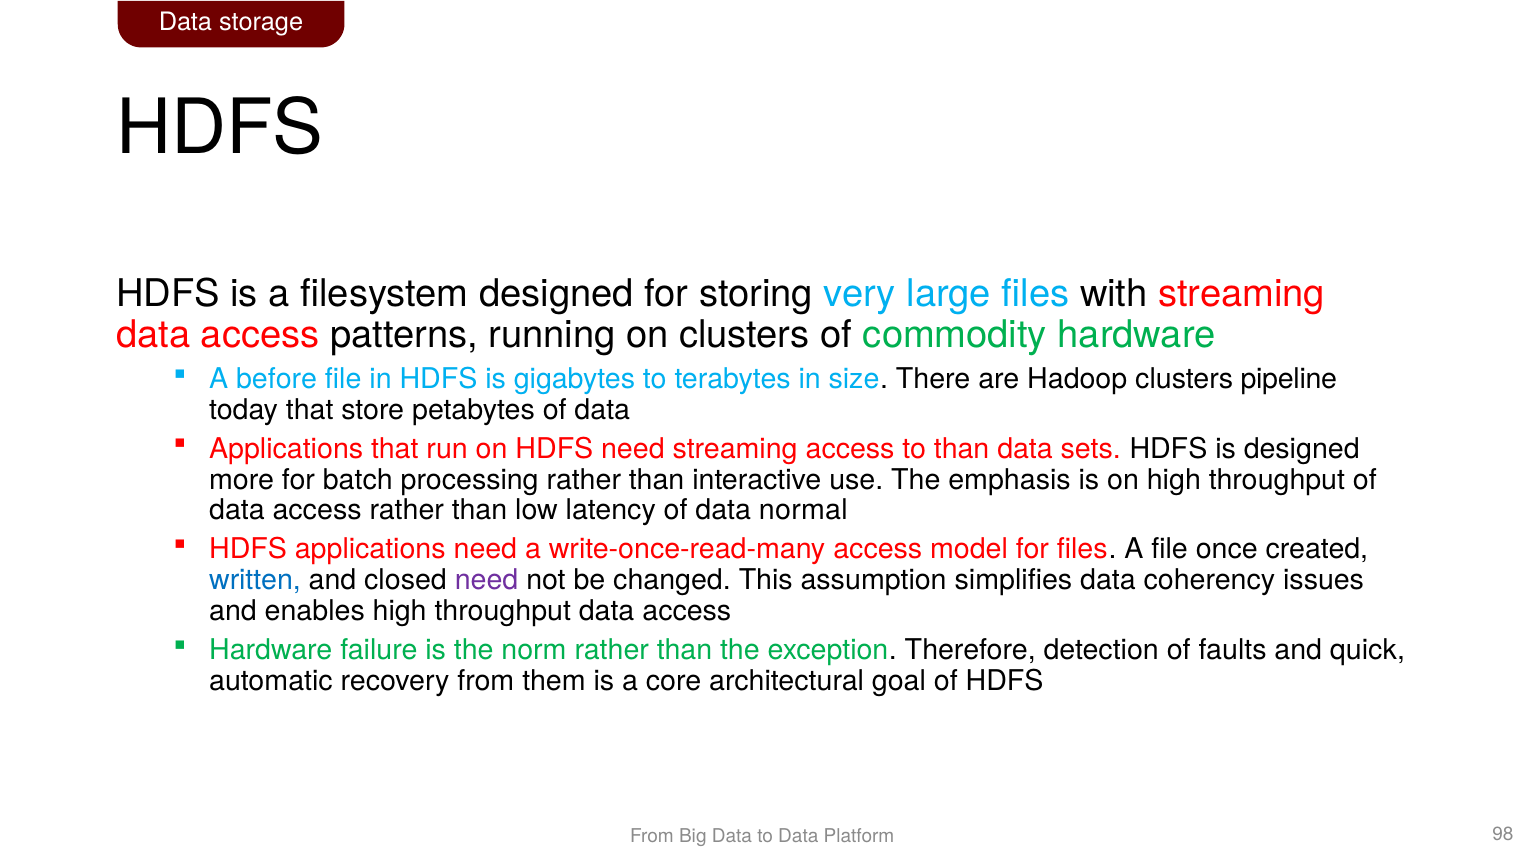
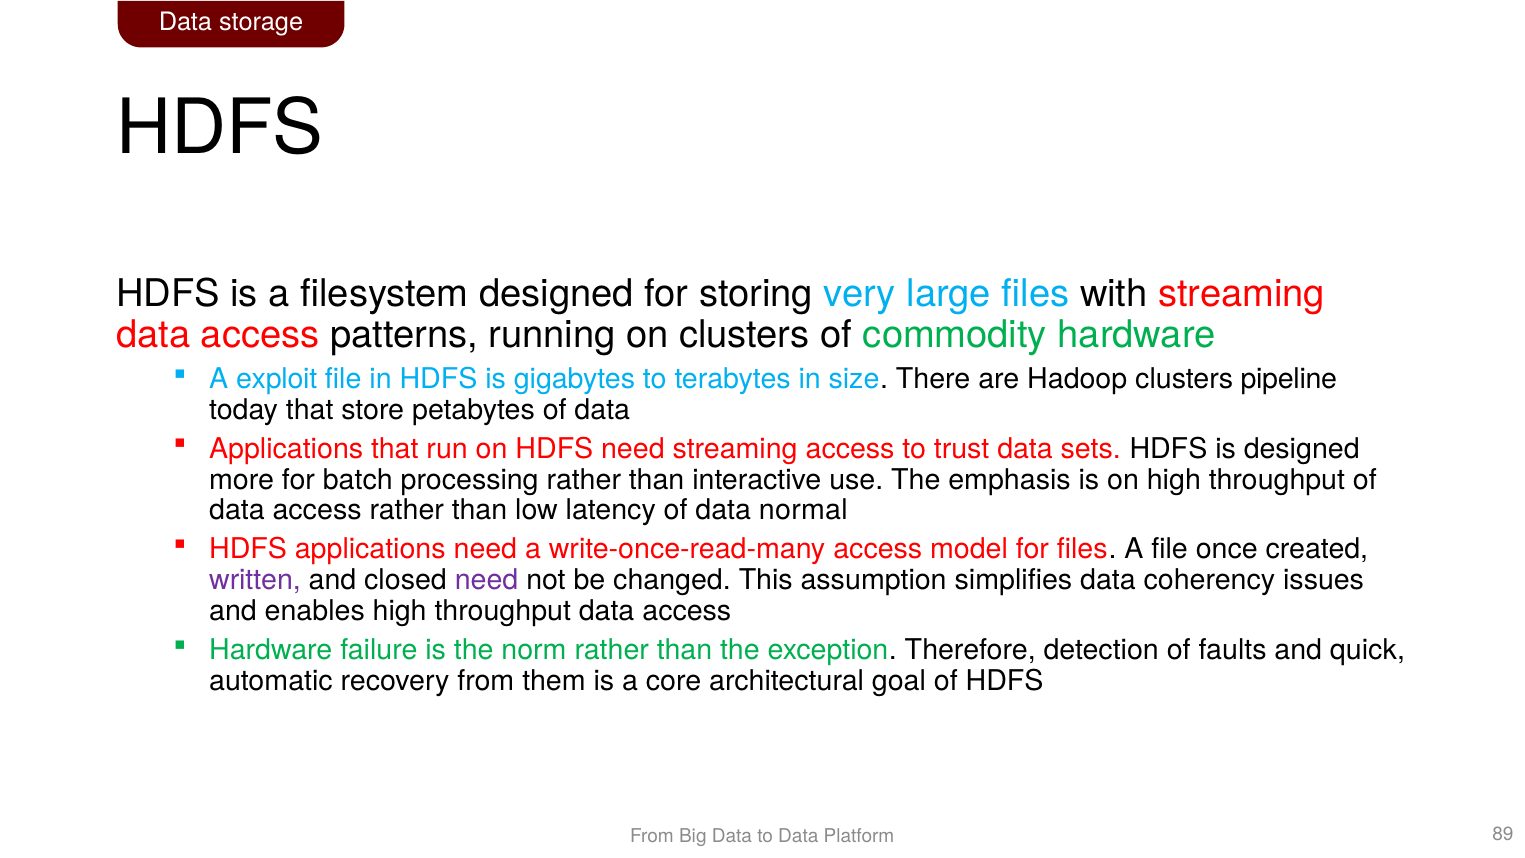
before: before -> exploit (277, 379)
to than: than -> trust (962, 449)
written colour: blue -> purple (255, 580)
98: 98 -> 89 (1503, 834)
